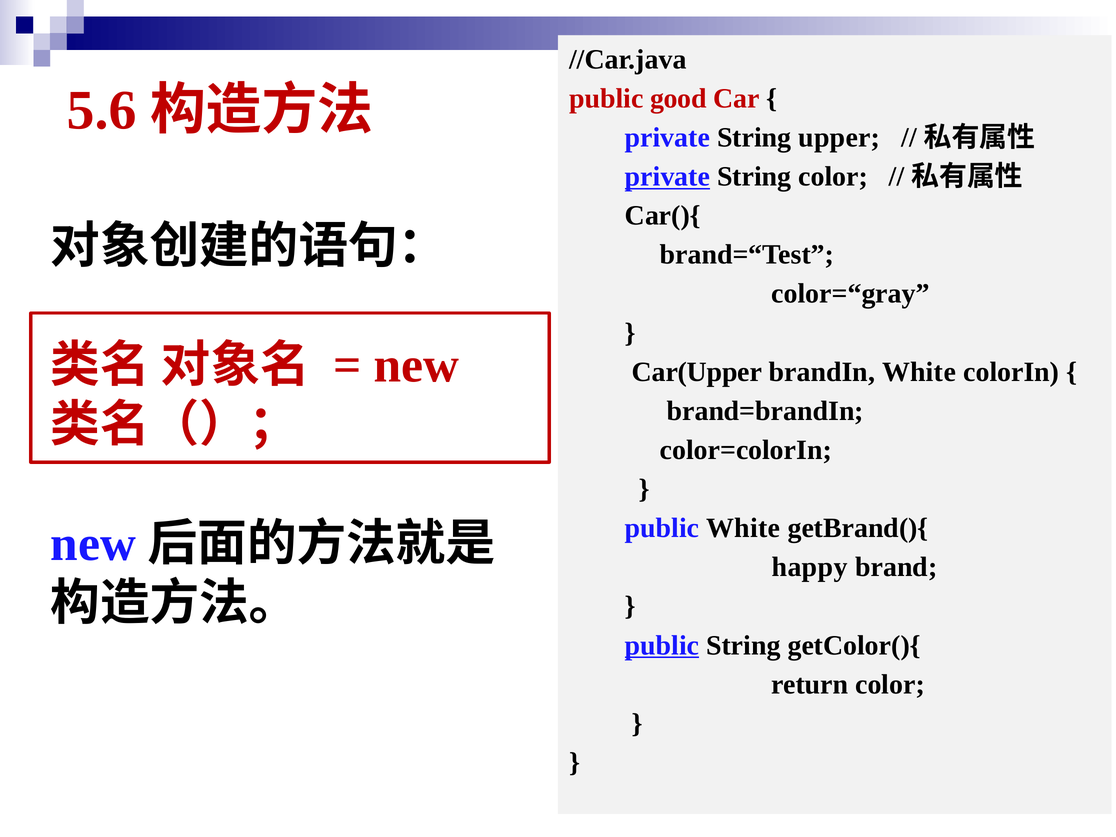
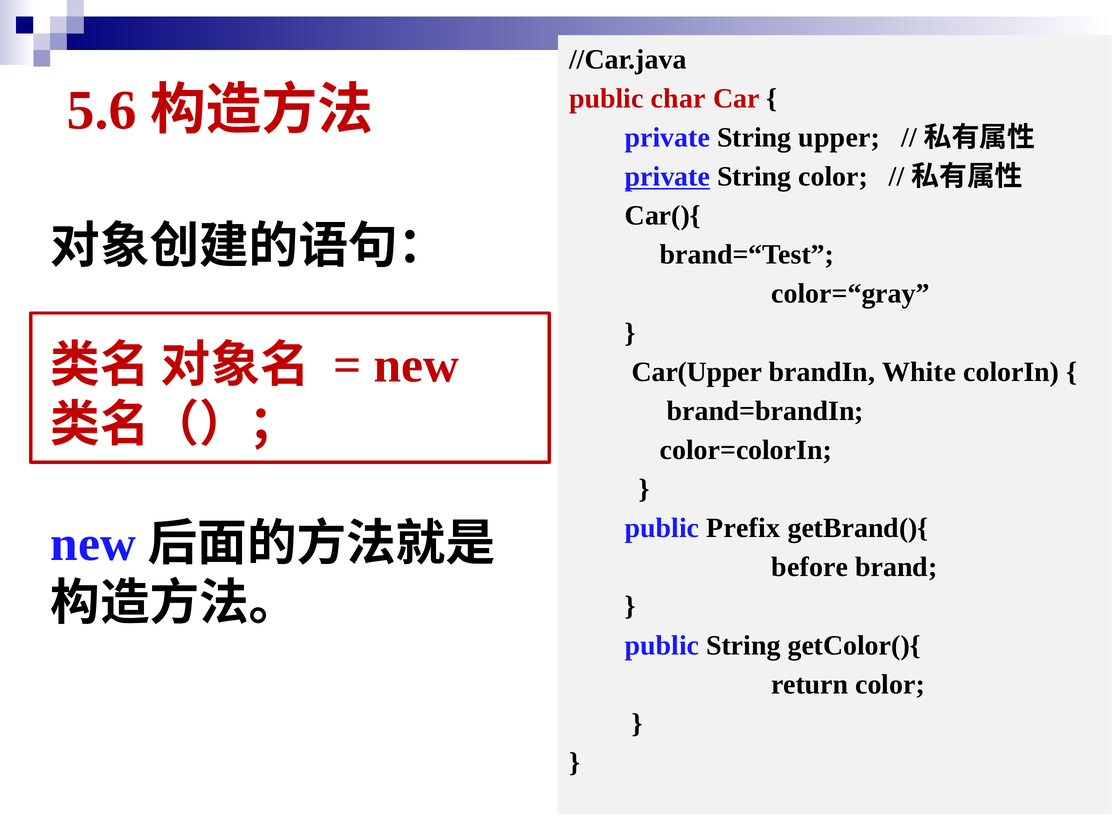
good: good -> char (678, 98)
public White: White -> Prefix (743, 528)
happy: happy -> before (810, 567)
public underline: present -> none (662, 645)
